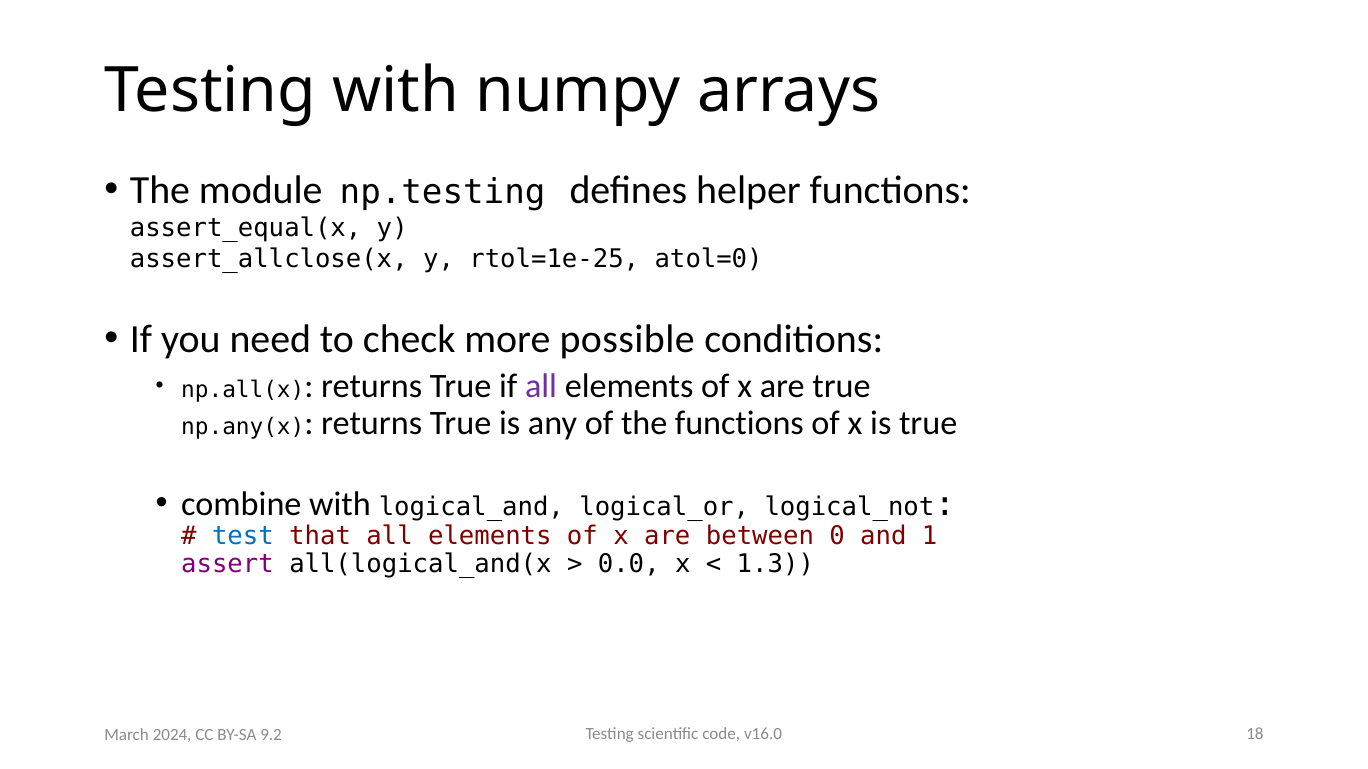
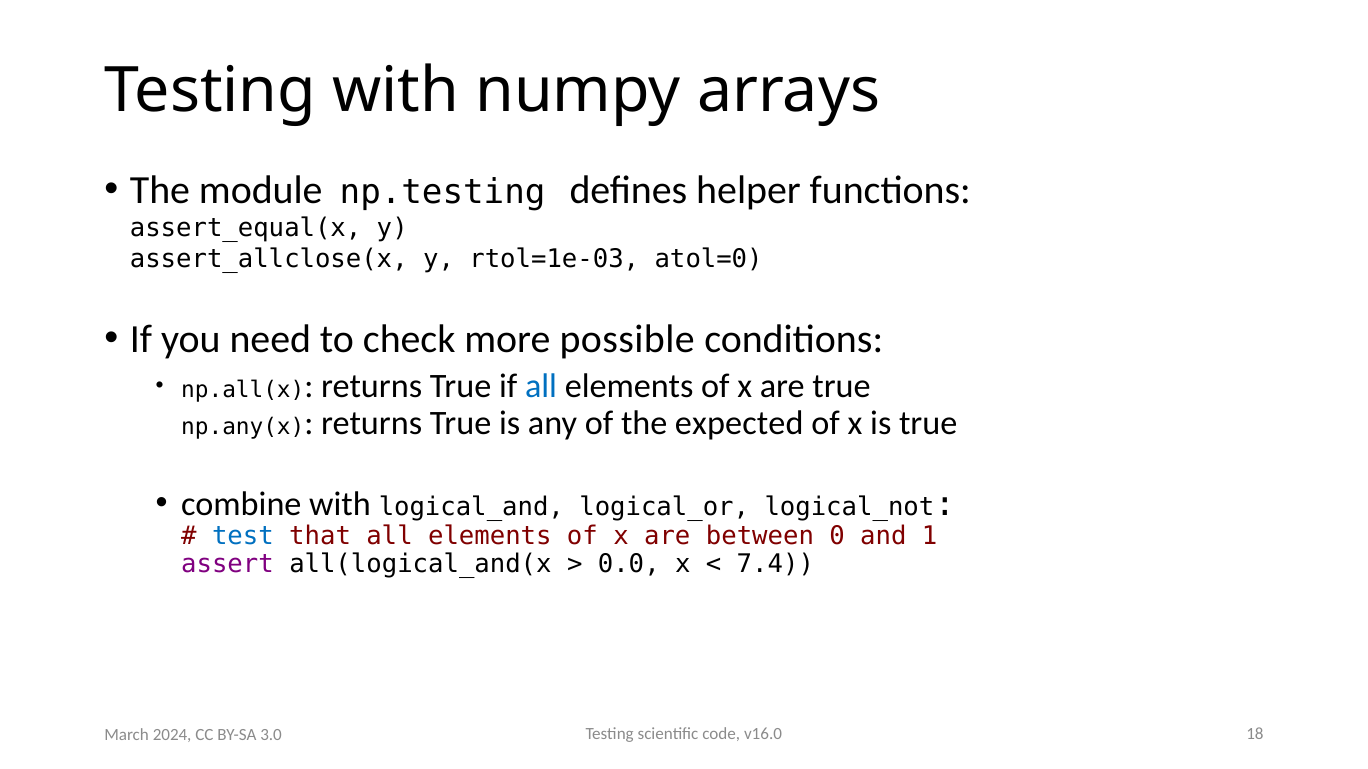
rtol=1e-25: rtol=1e-25 -> rtol=1e-03 (554, 259)
all colour: purple -> blue (541, 386)
the functions: functions -> expected (739, 423)
1.3: 1.3 -> 7.4 (775, 564)
9.2: 9.2 -> 3.0 (271, 735)
